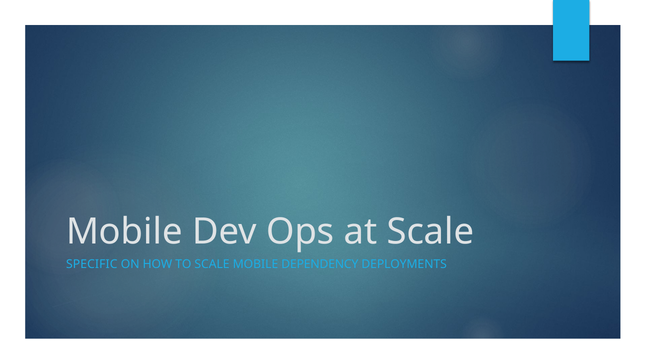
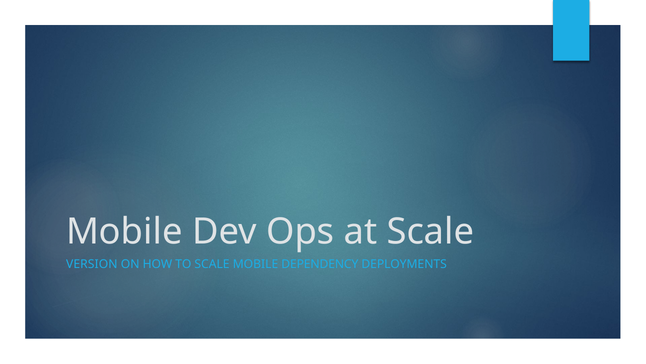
SPECIFIC: SPECIFIC -> VERSION (92, 264)
